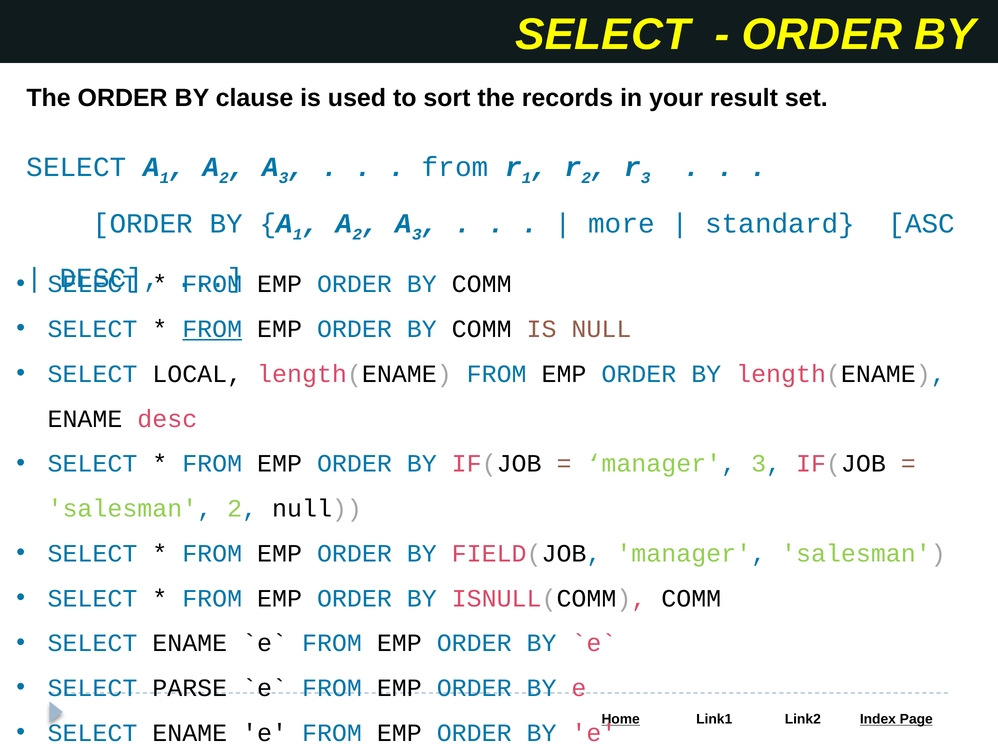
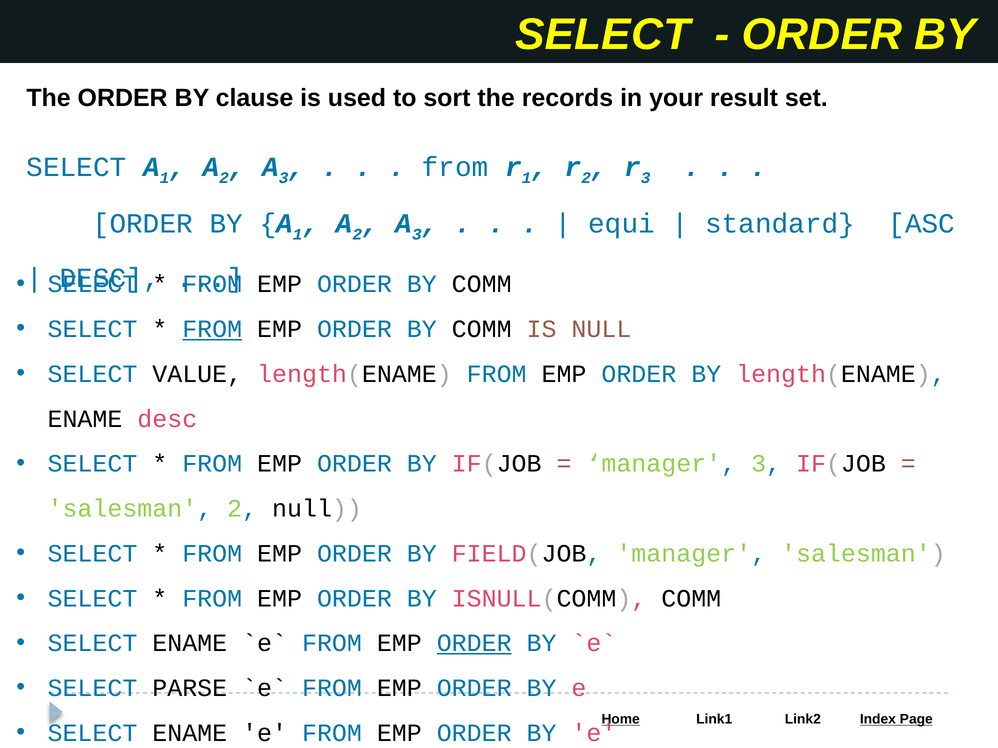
more: more -> equi (622, 224)
LOCAL: LOCAL -> VALUE (197, 374)
ORDER underline: none -> present (474, 644)
